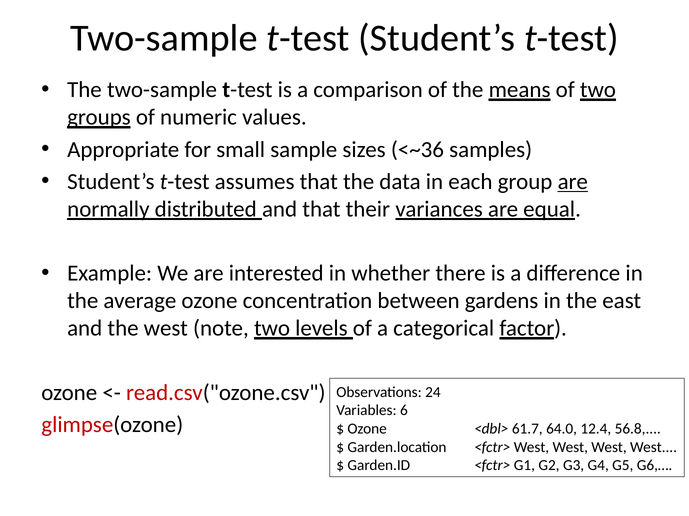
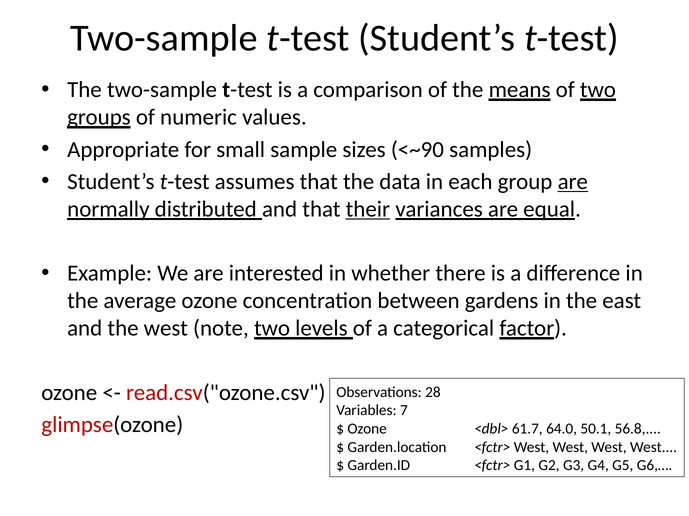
<~36: <~36 -> <~90 (417, 150)
their underline: none -> present (368, 209)
24: 24 -> 28 (433, 393)
6: 6 -> 7 (404, 411)
12.4: 12.4 -> 50.1 (596, 429)
